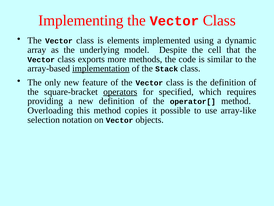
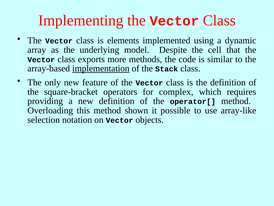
operators underline: present -> none (120, 92)
specified: specified -> complex (176, 92)
copies: copies -> shown (136, 110)
